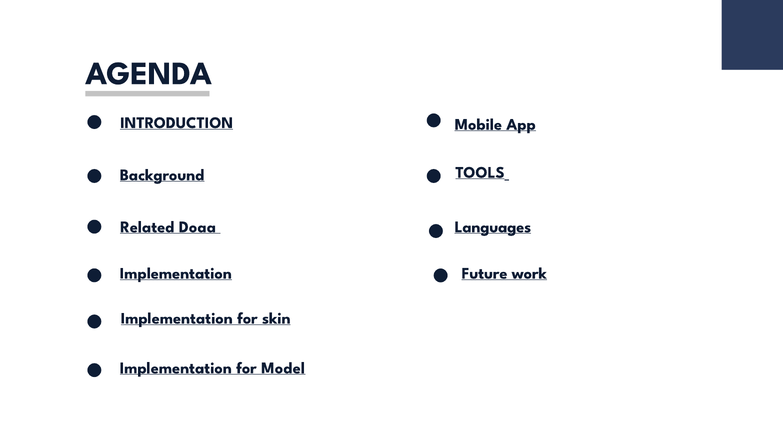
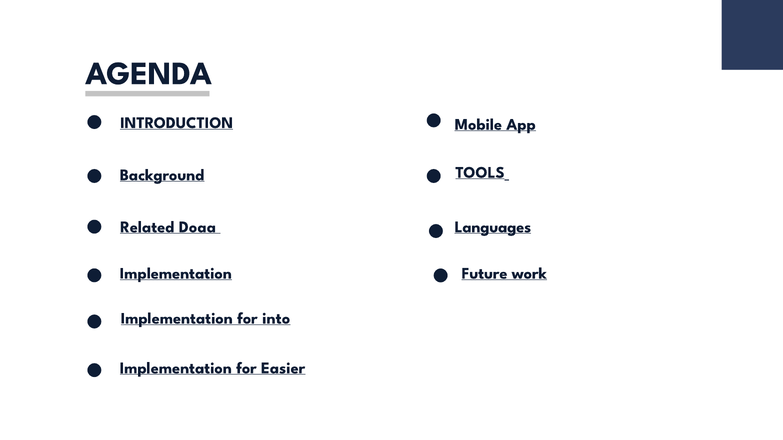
skin: skin -> into (276, 319)
Model: Model -> Easier (283, 368)
